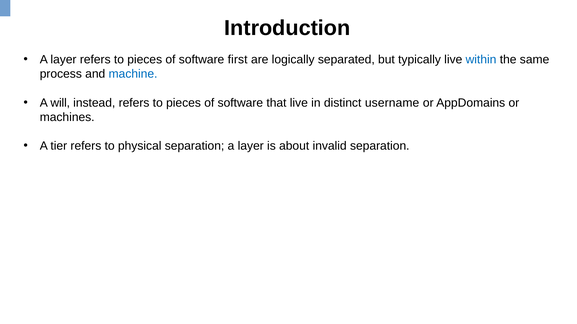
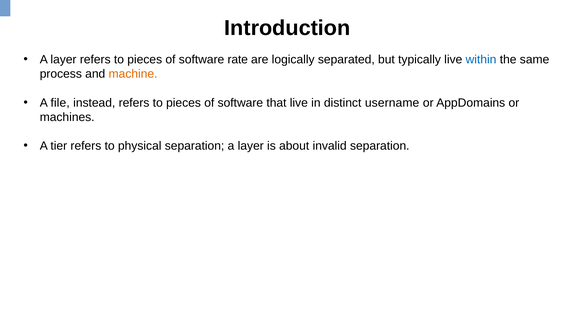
first: first -> rate (238, 60)
machine colour: blue -> orange (133, 74)
will: will -> file (60, 103)
